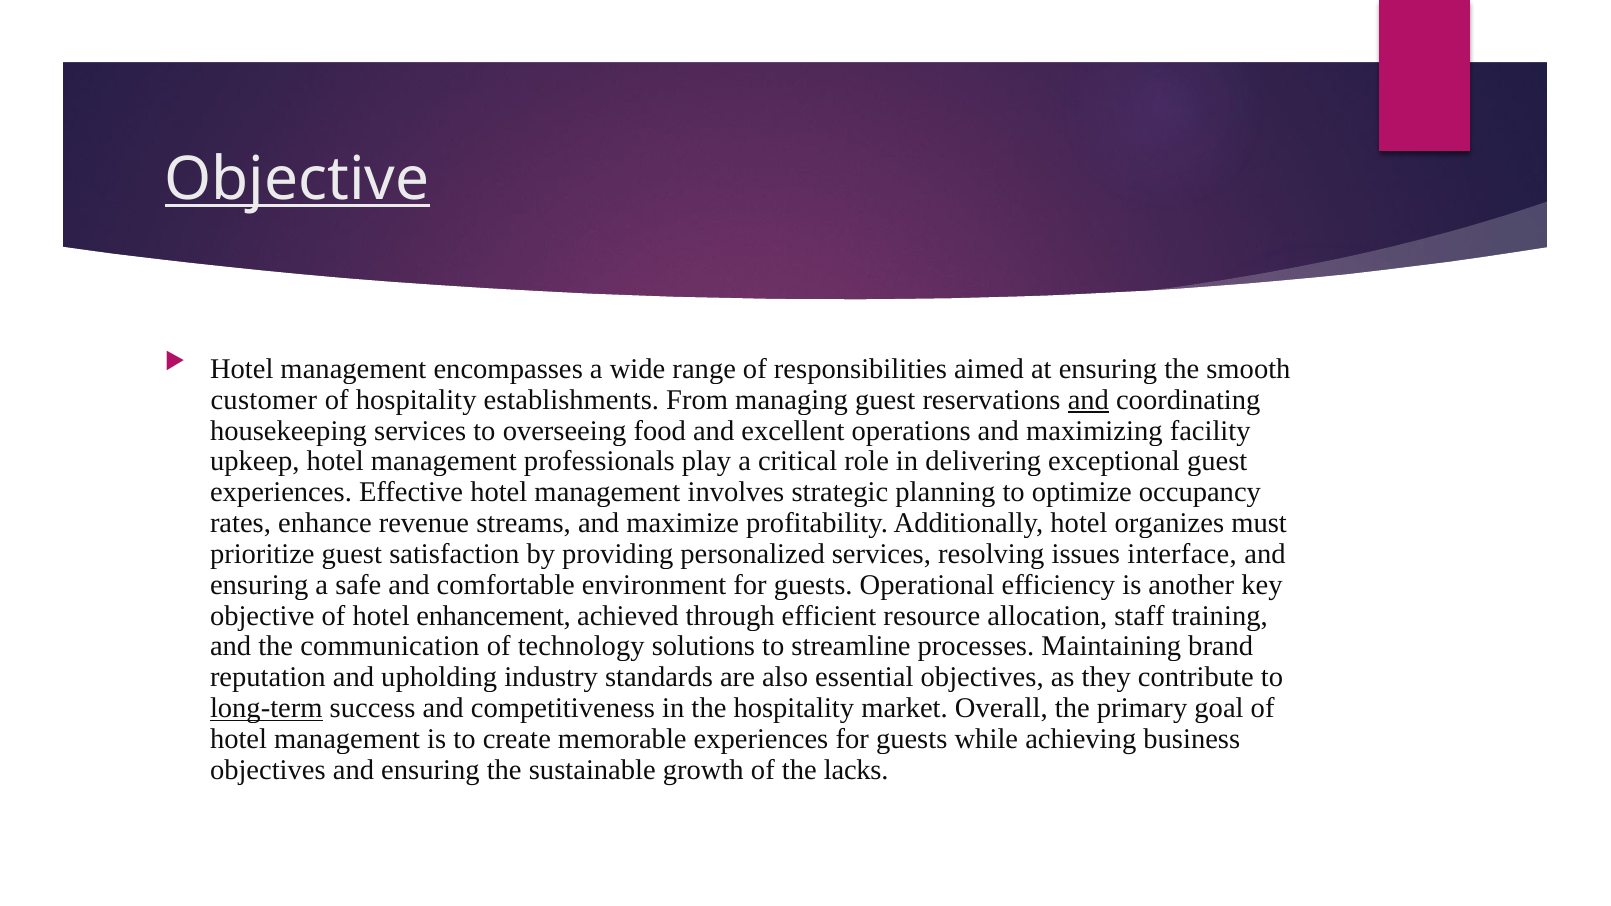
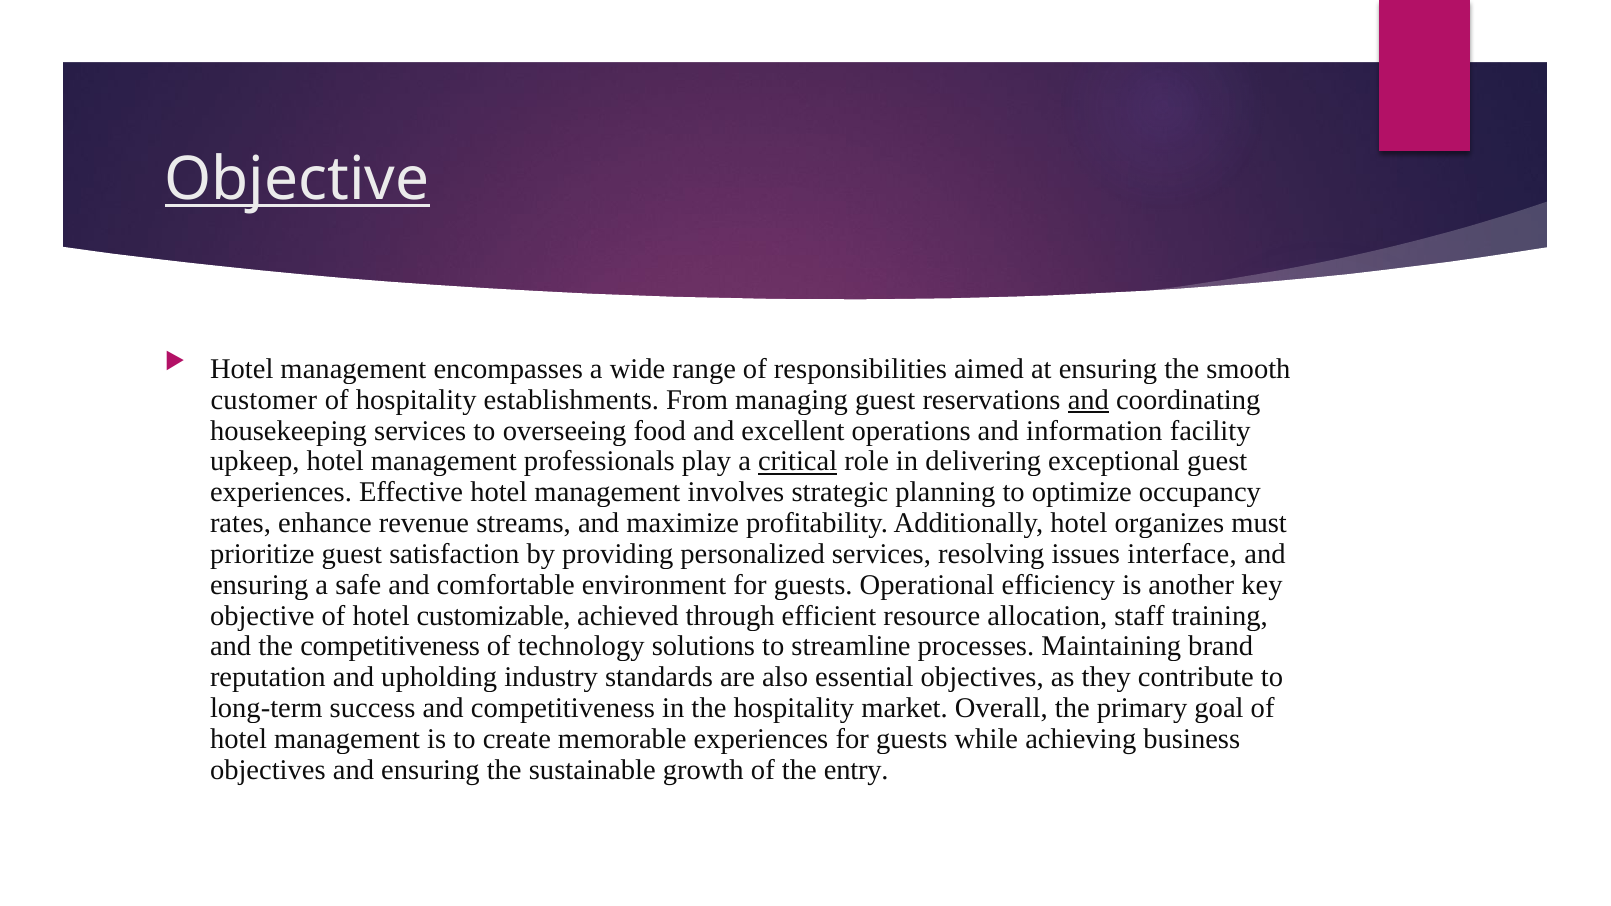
maximizing: maximizing -> information (1094, 431)
critical underline: none -> present (798, 462)
enhancement: enhancement -> customizable (494, 616)
the communication: communication -> competitiveness (390, 647)
long-term underline: present -> none (266, 708)
lacks: lacks -> entry (856, 770)
